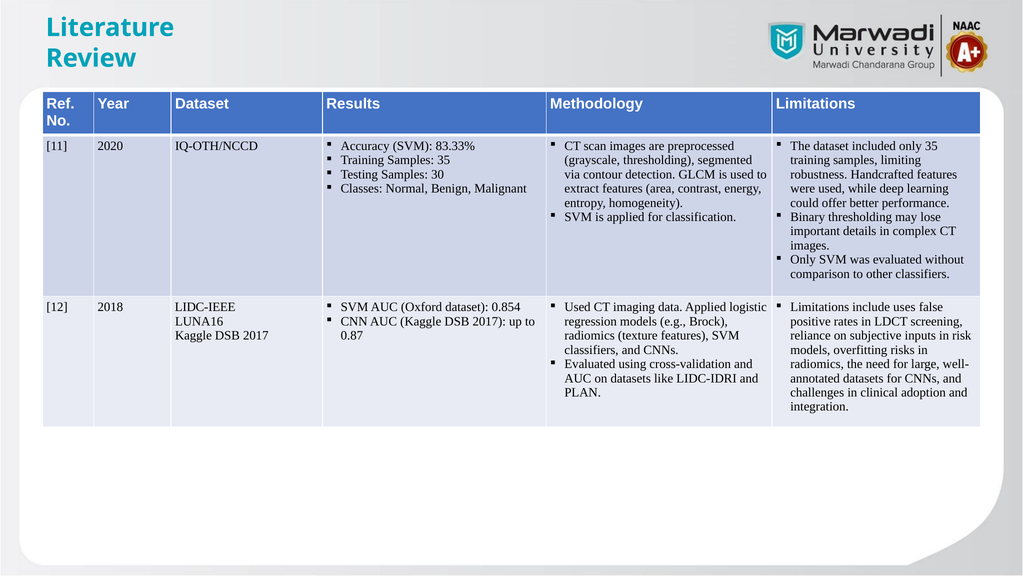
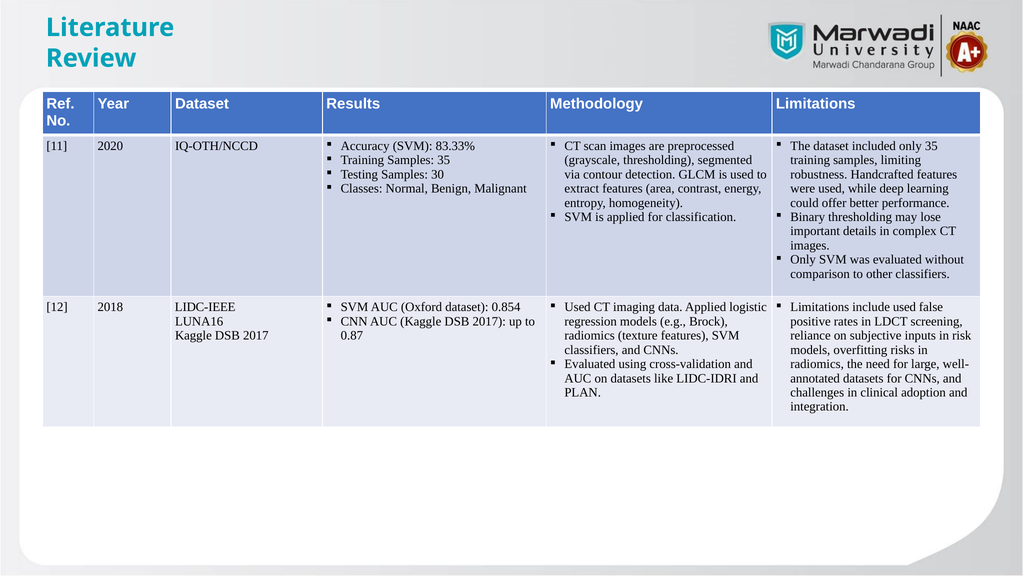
include uses: uses -> used (904, 307)
